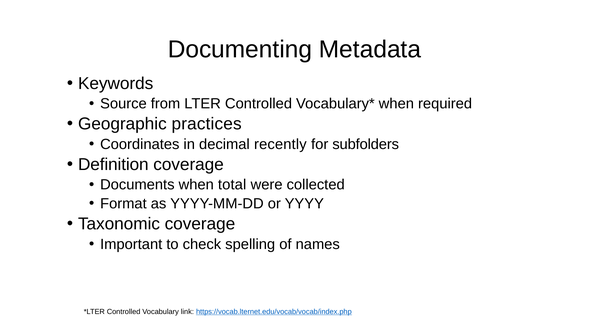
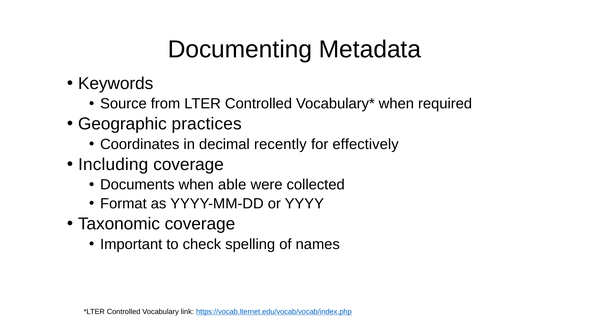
subfolders: subfolders -> effectively (366, 144)
Definition: Definition -> Including (113, 165)
total: total -> able (232, 185)
